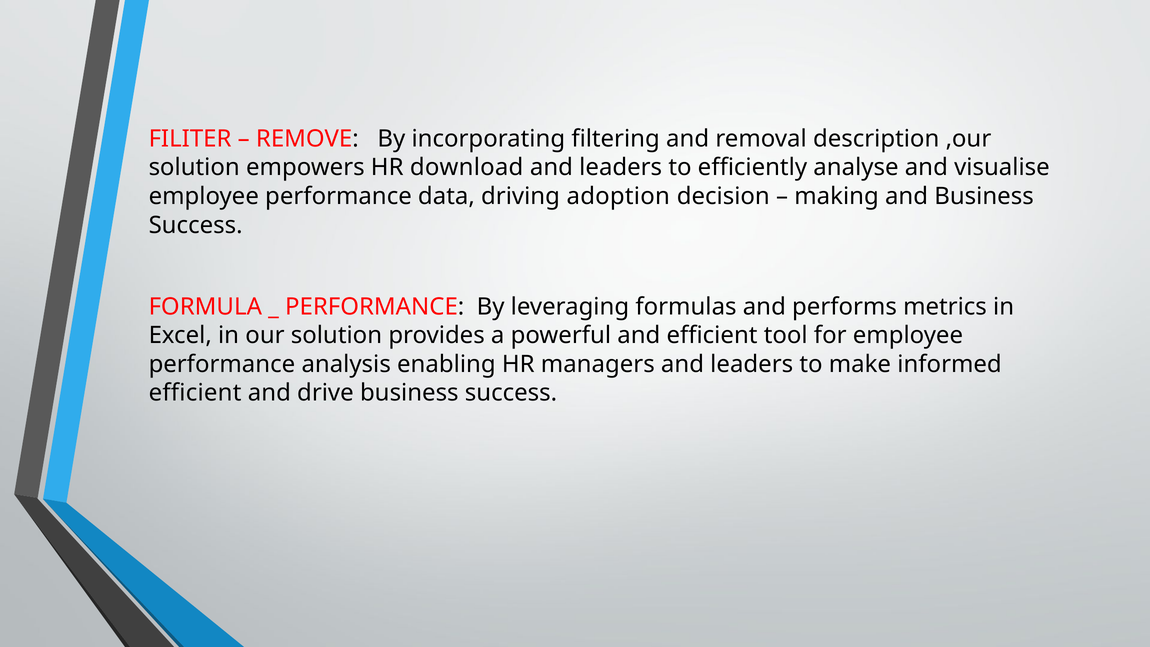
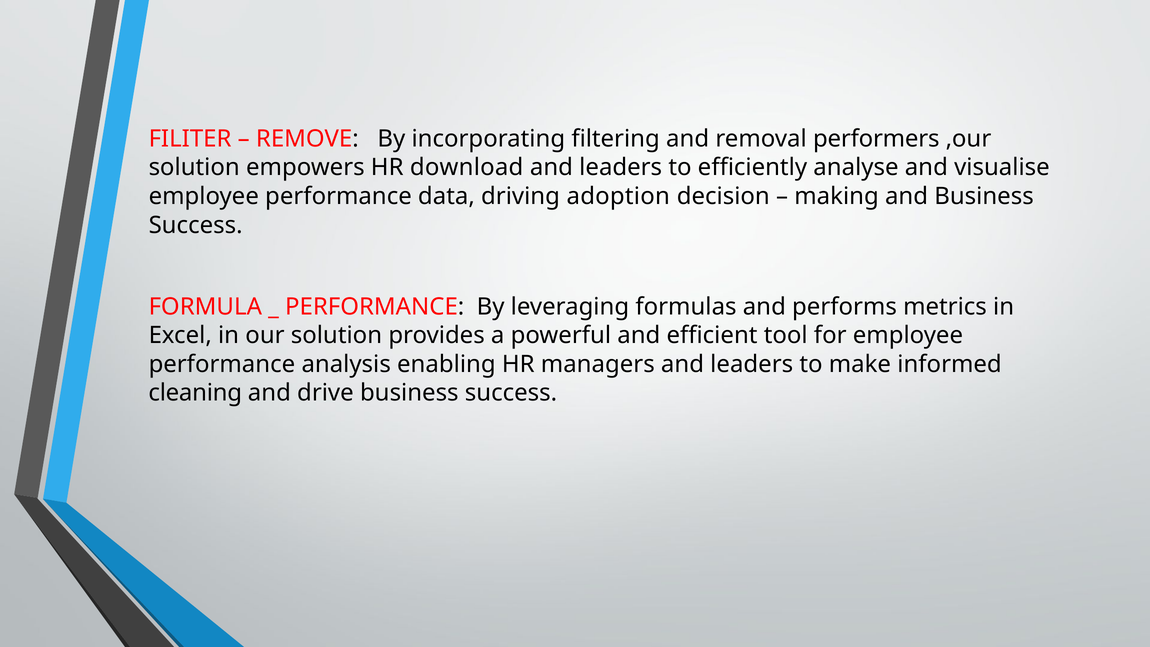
description: description -> performers (876, 139)
efficient: efficient -> cleaning (195, 393)
